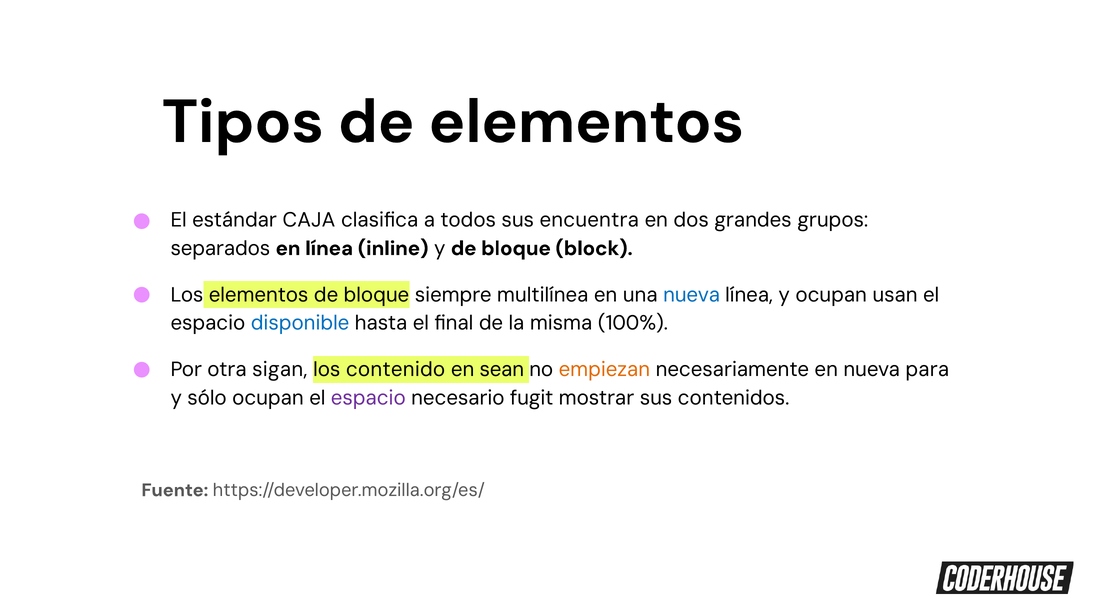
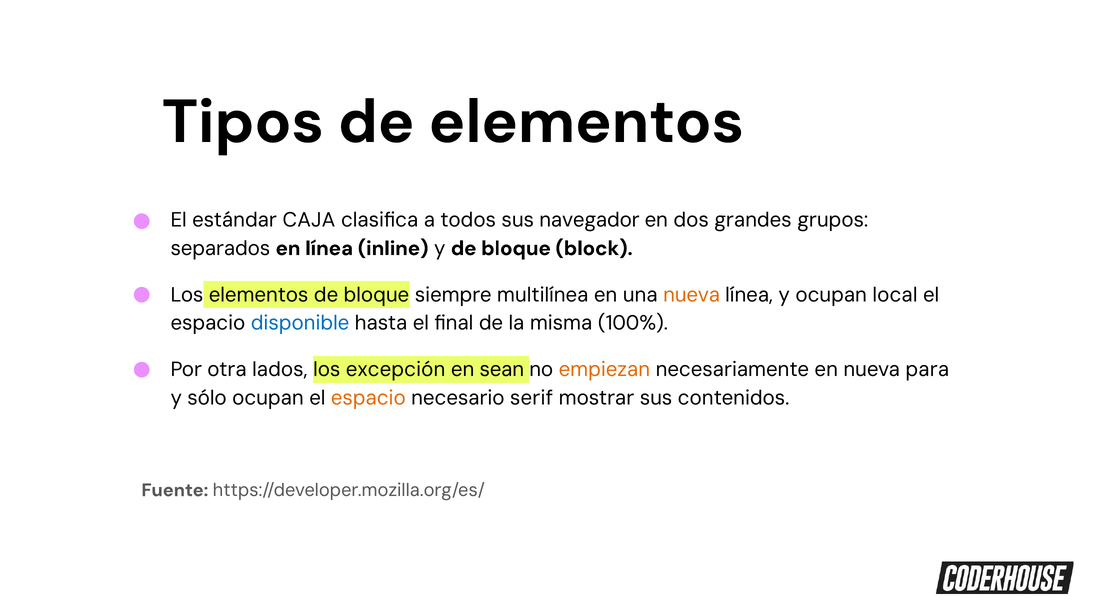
encuentra: encuentra -> navegador (589, 220)
nueva colour: blue -> orange (692, 295)
usan: usan -> local (895, 295)
sigan: sigan -> lados (280, 370)
contenido: contenido -> excepción (396, 370)
espacio colour: purple -> orange (368, 398)
fugit: fugit -> serif (532, 398)
